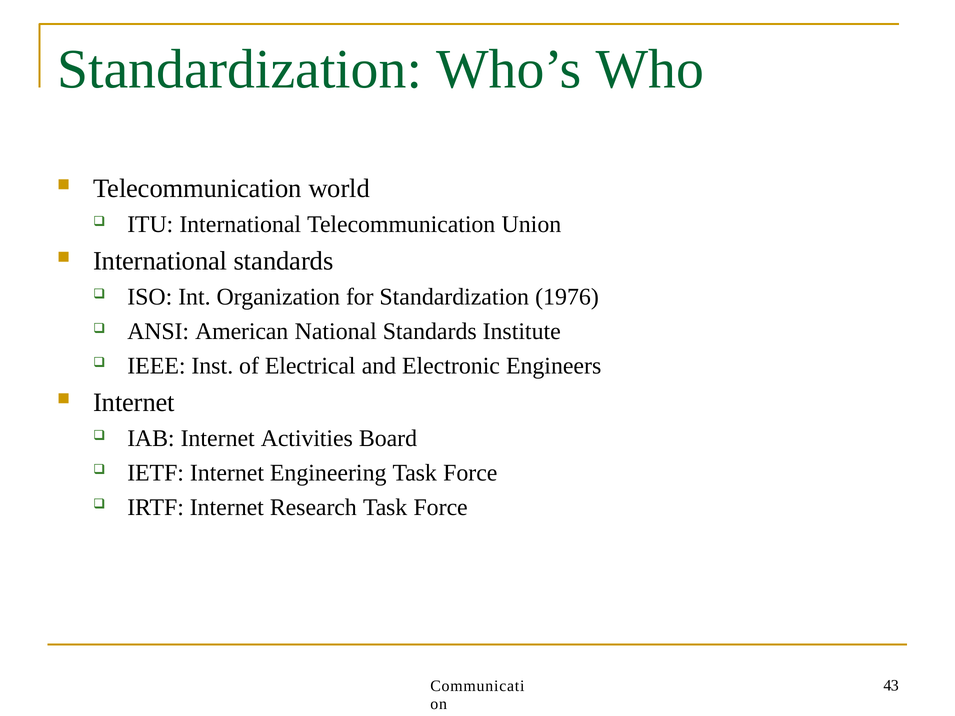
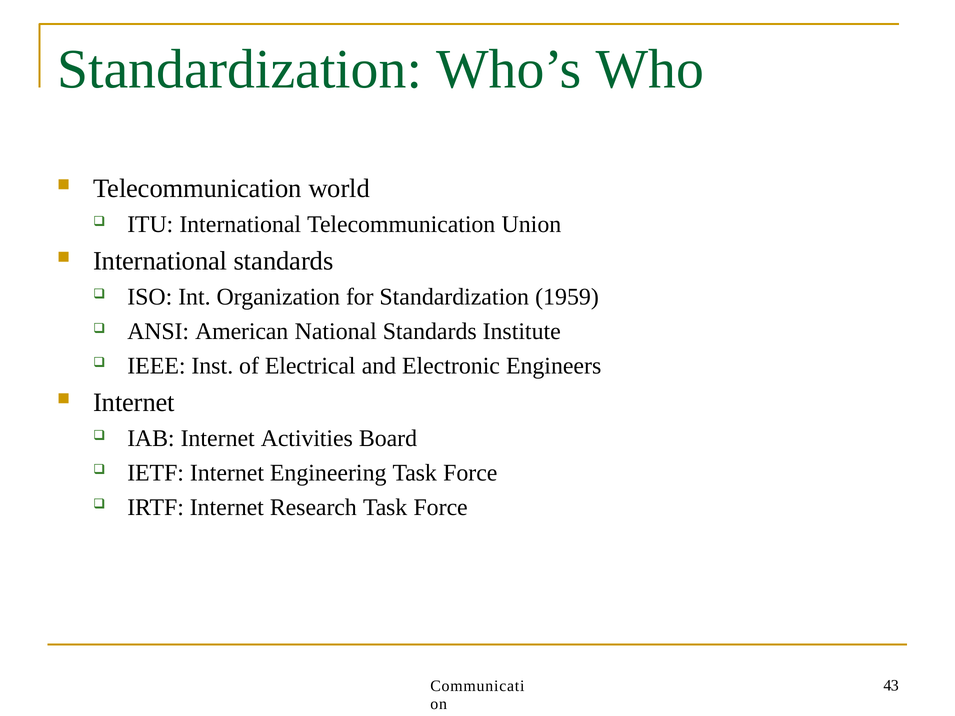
1976: 1976 -> 1959 (567, 297)
